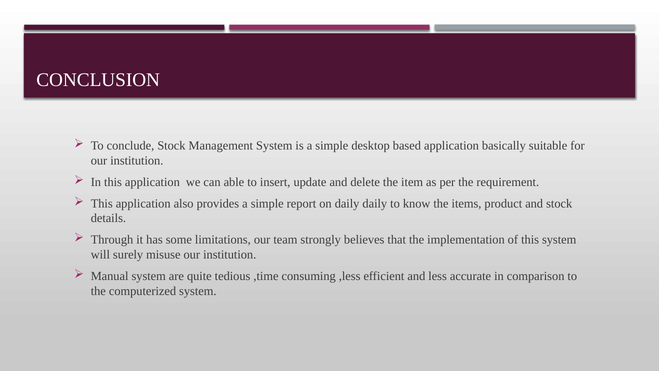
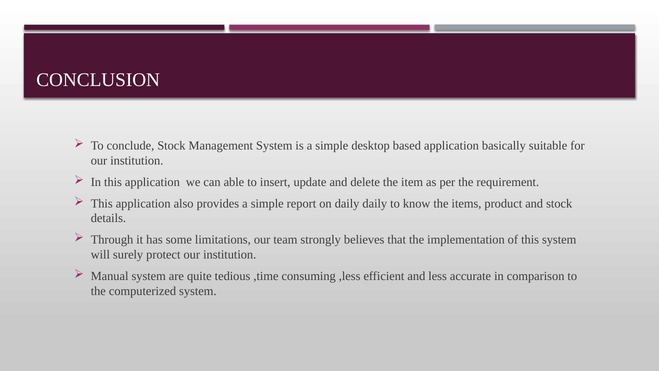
misuse: misuse -> protect (163, 254)
